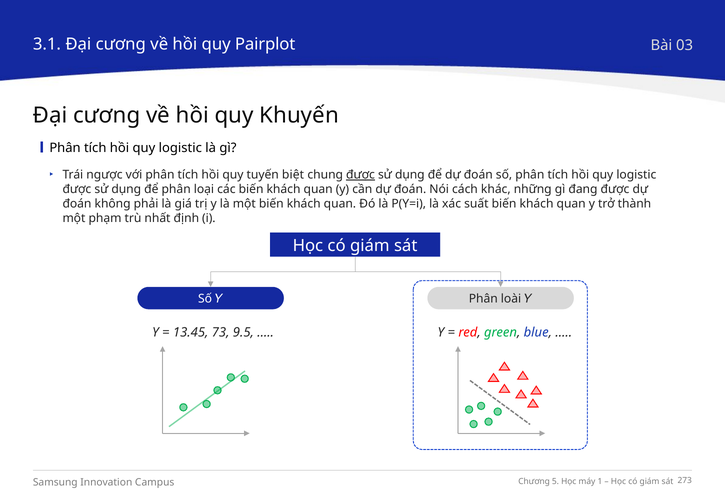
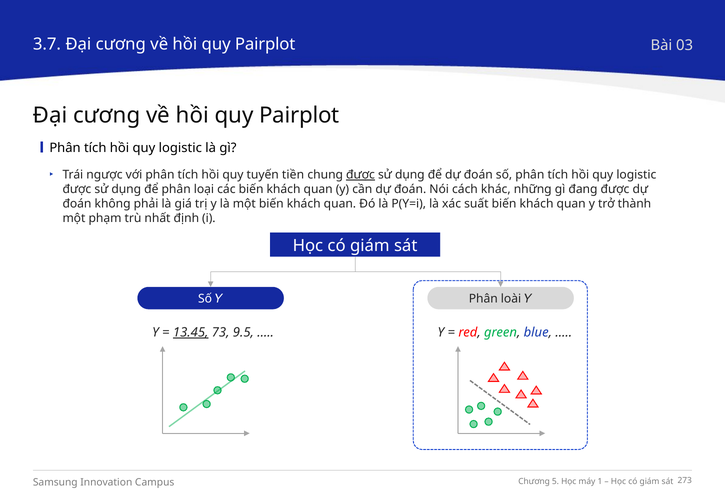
3.1: 3.1 -> 3.7 (47, 44)
Khuyến: Khuyến -> Pairplot (299, 116)
biệt: biệt -> tiền (293, 175)
13.45 underline: none -> present (191, 332)
